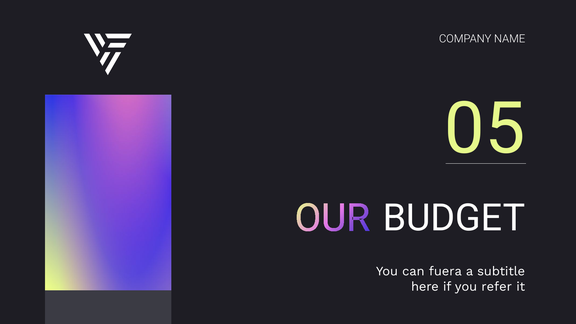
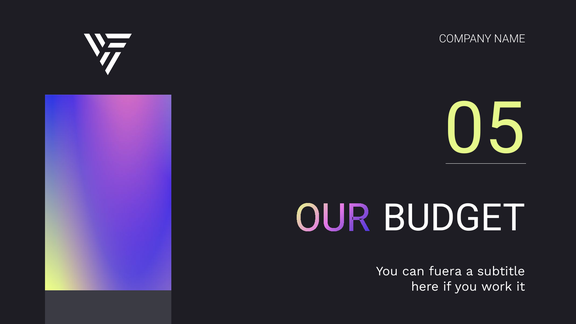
refer: refer -> work (497, 287)
